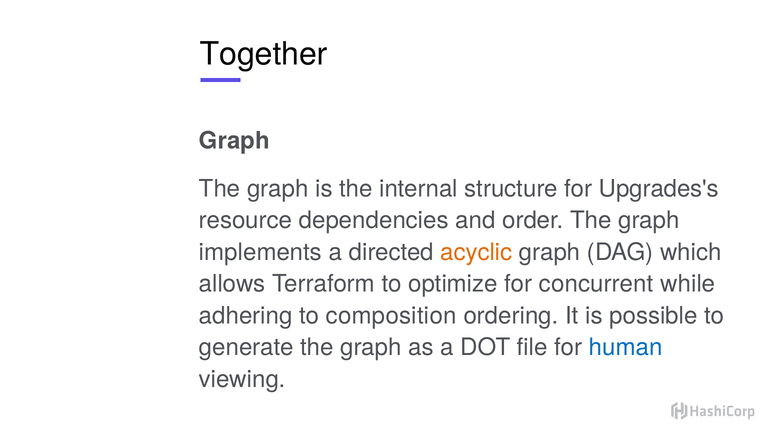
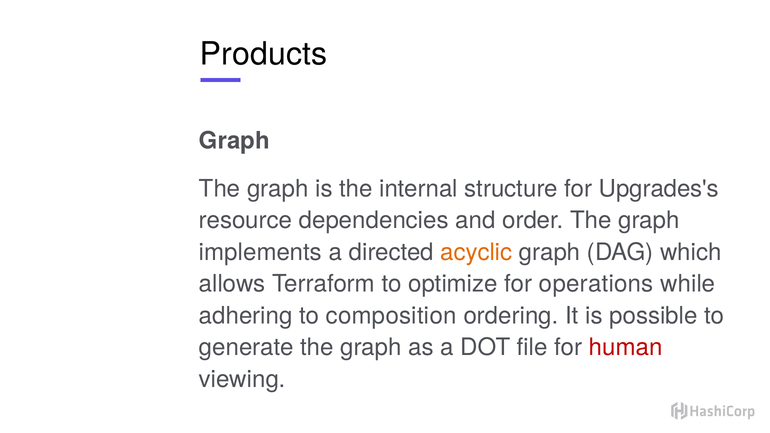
Together: Together -> Products (264, 54)
concurrent: concurrent -> operations (596, 284)
human colour: blue -> red (626, 348)
